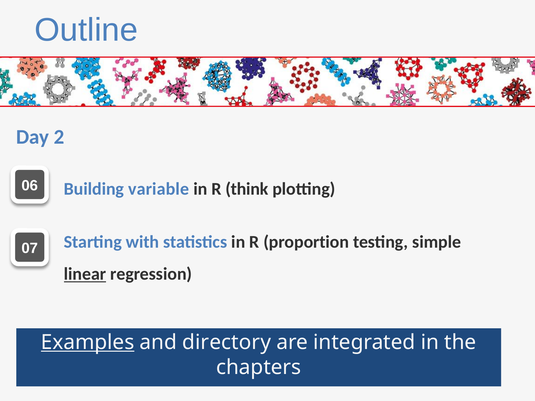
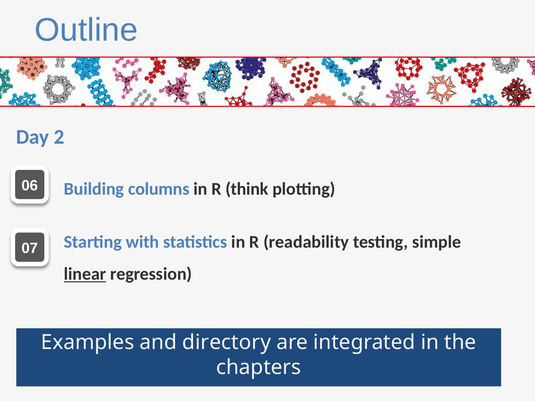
variable: variable -> columns (159, 189)
proportion: proportion -> readability (306, 242)
Examples underline: present -> none (88, 342)
